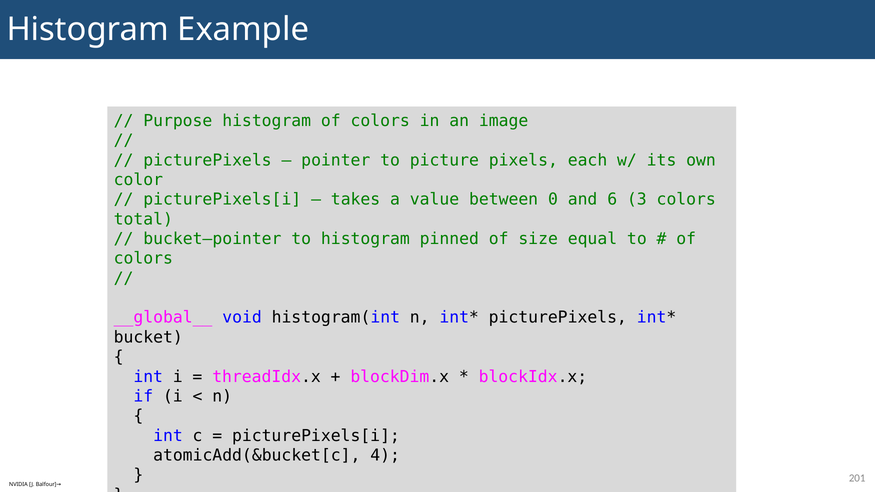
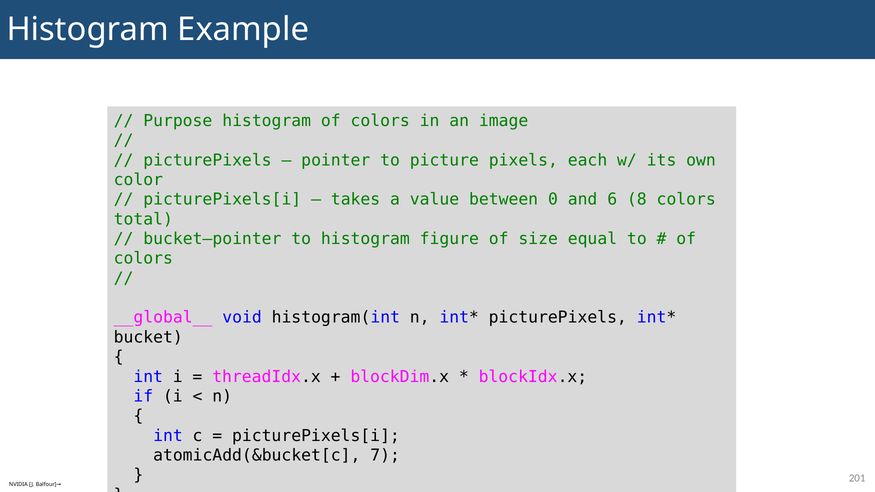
3: 3 -> 8 (637, 200)
pinned: pinned -> figure (449, 239)
4: 4 -> 7 (385, 456)
